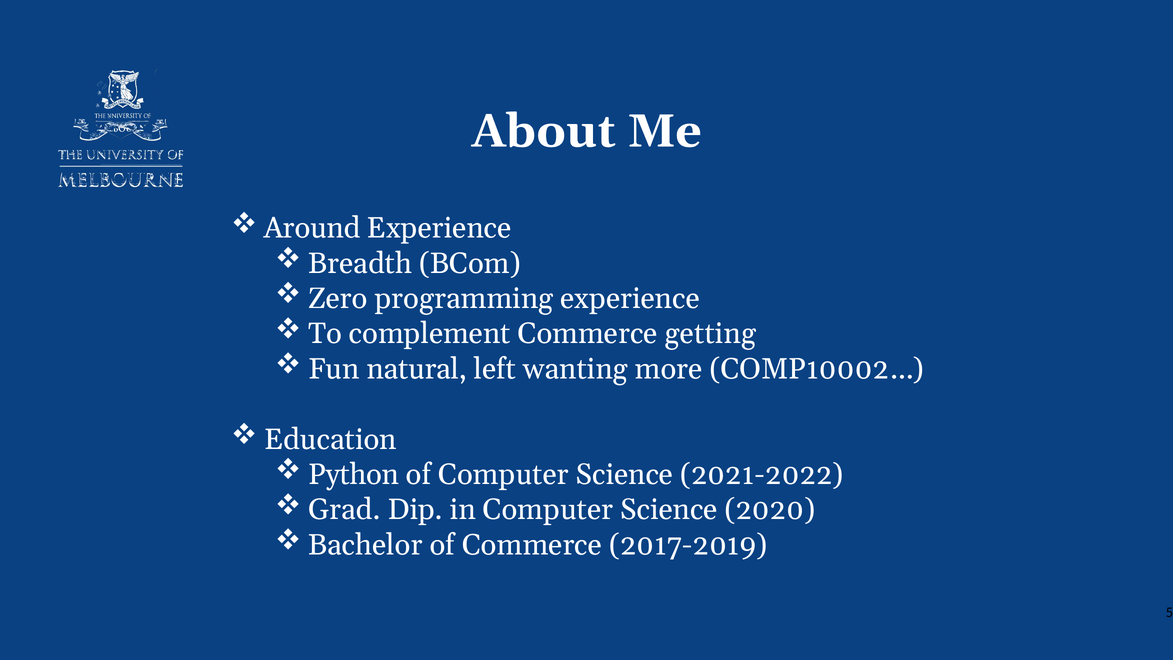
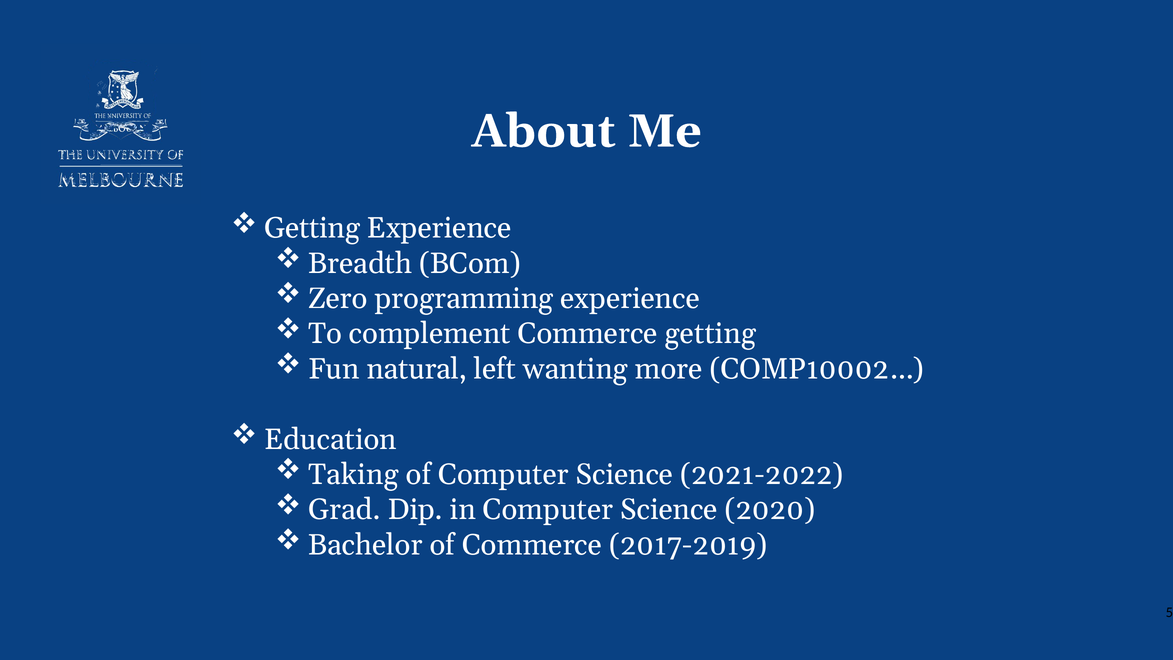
Around: Around -> Getting (312, 228)
Python: Python -> Taking (353, 474)
